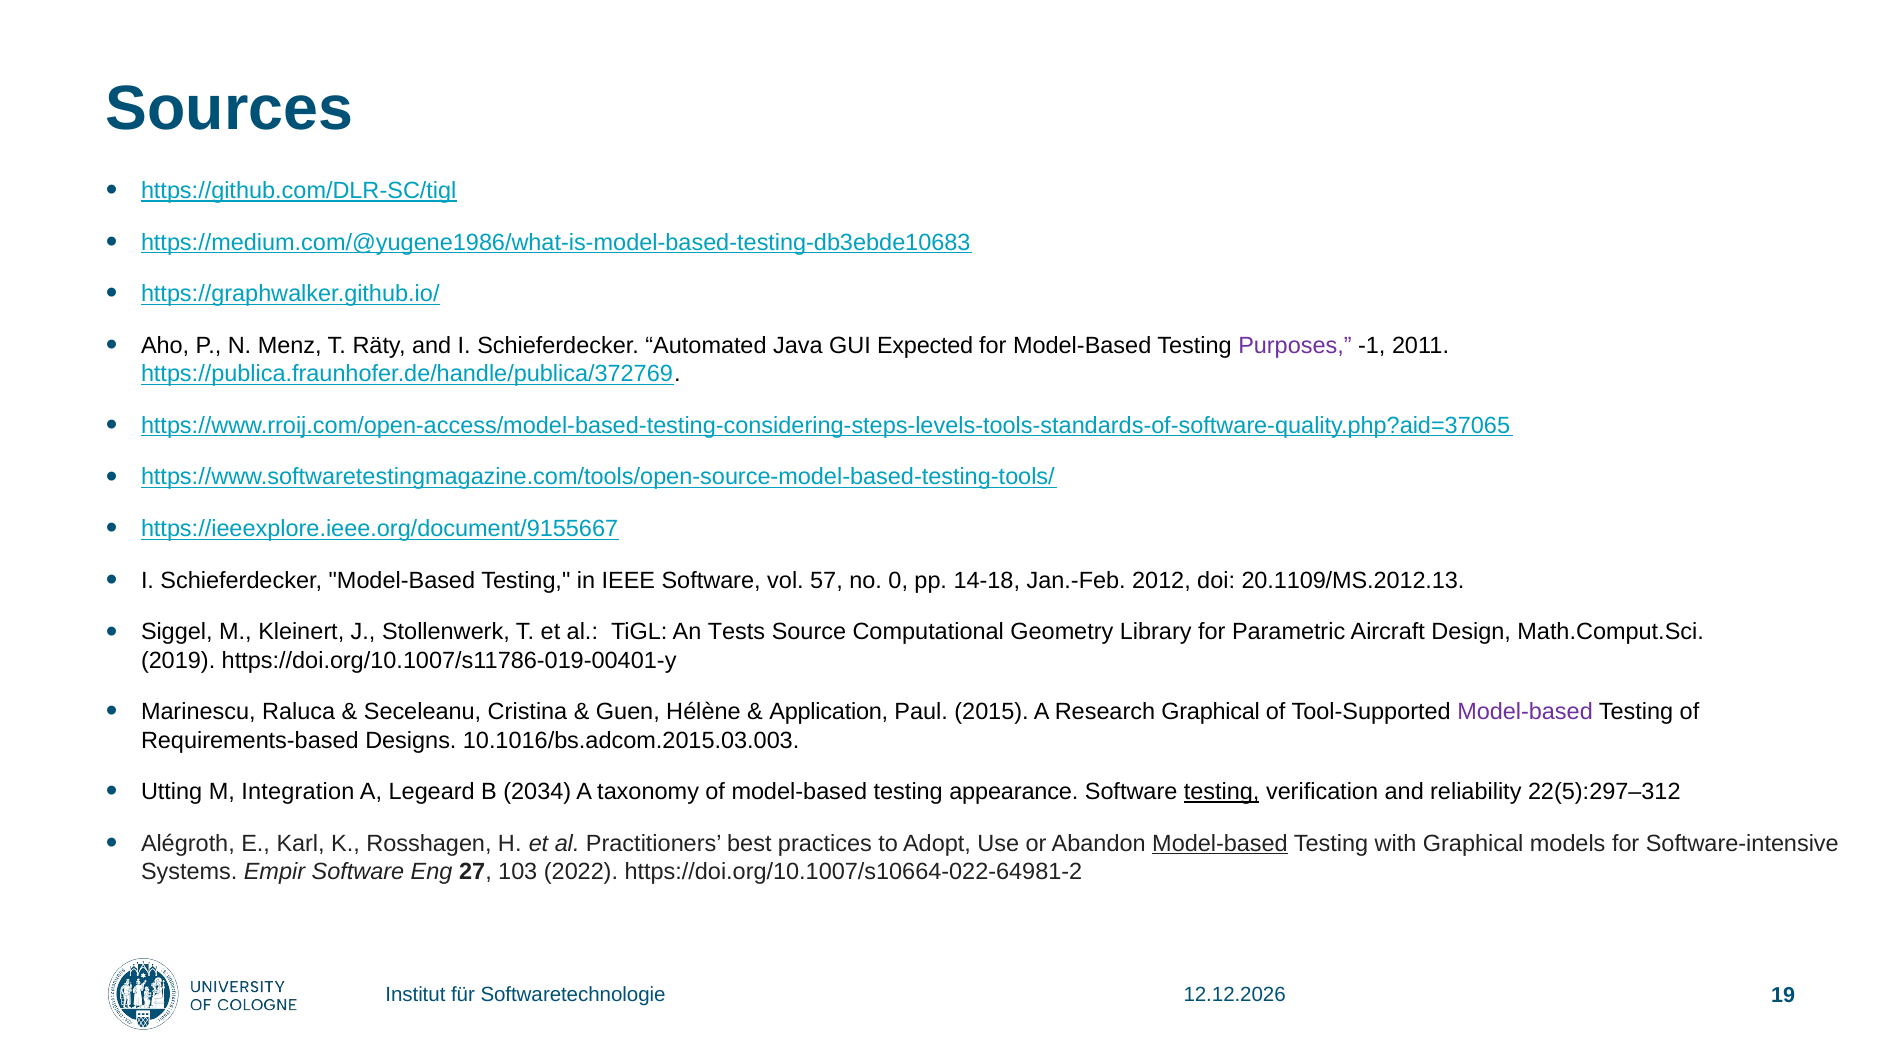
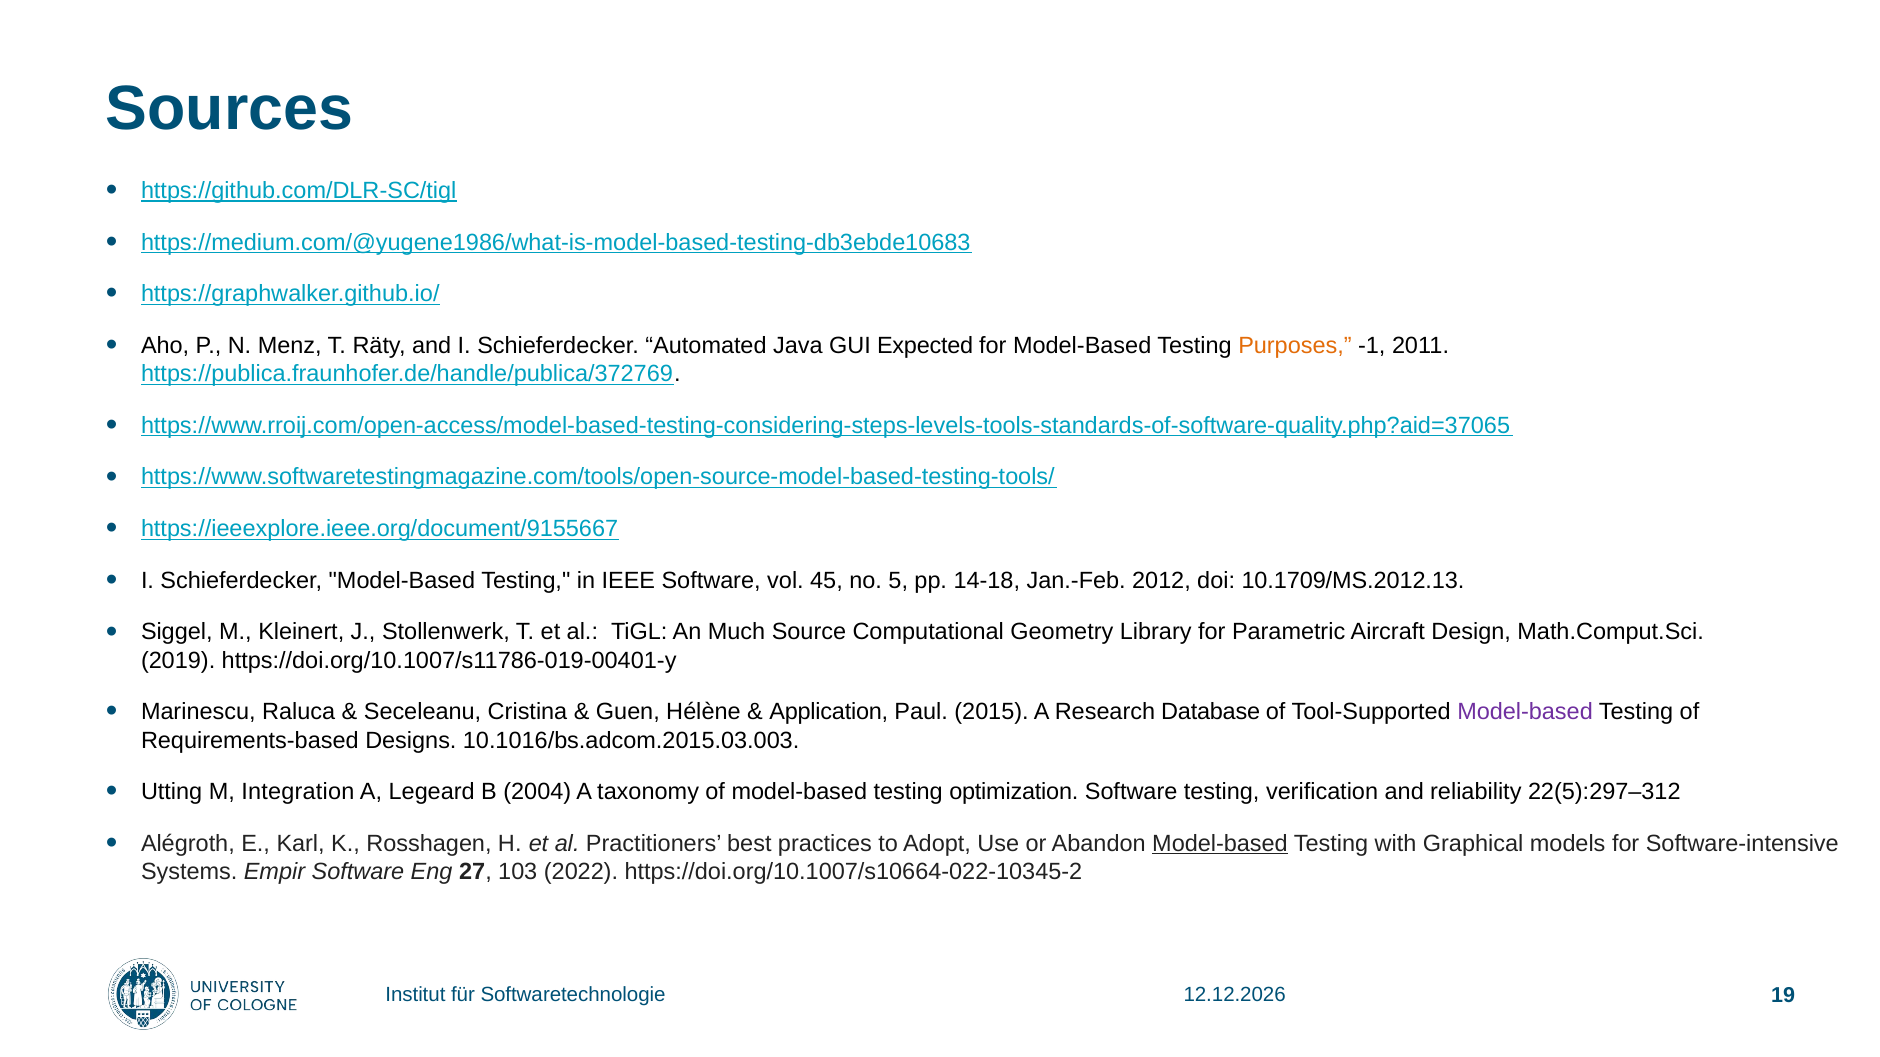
Purposes colour: purple -> orange (1295, 346)
57: 57 -> 45 (826, 581)
0: 0 -> 5 (898, 581)
20.1109/MS.2012.13: 20.1109/MS.2012.13 -> 10.1709/MS.2012.13 (1353, 581)
Tests: Tests -> Much (737, 633)
Research Graphical: Graphical -> Database (1211, 712)
2034: 2034 -> 2004 (537, 792)
appearance: appearance -> optimization (1014, 792)
testing underline: present -> none (1222, 792)
https://doi.org/10.1007/s10664-022-64981-2: https://doi.org/10.1007/s10664-022-64981-2 -> https://doi.org/10.1007/s10664-022-10345-2 (853, 872)
